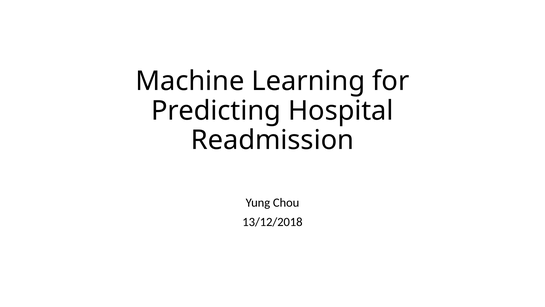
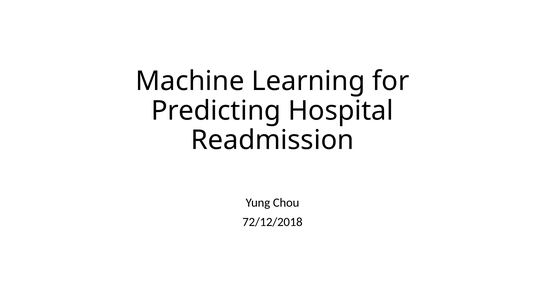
13/12/2018: 13/12/2018 -> 72/12/2018 (272, 222)
